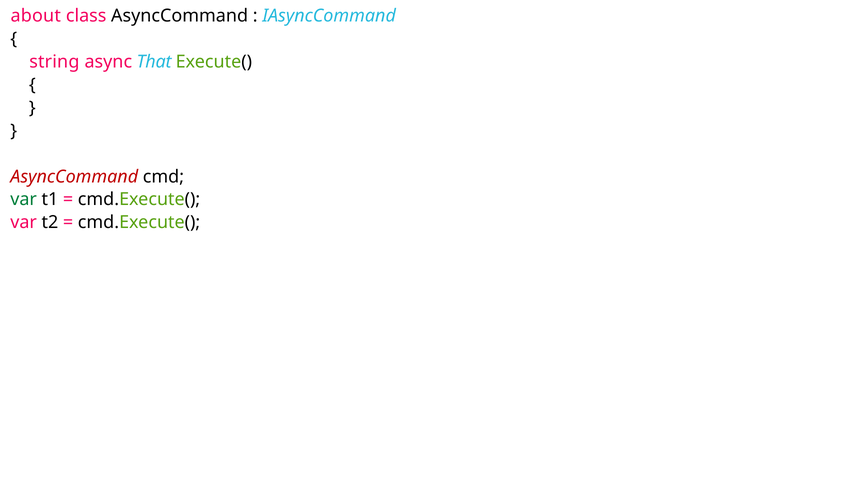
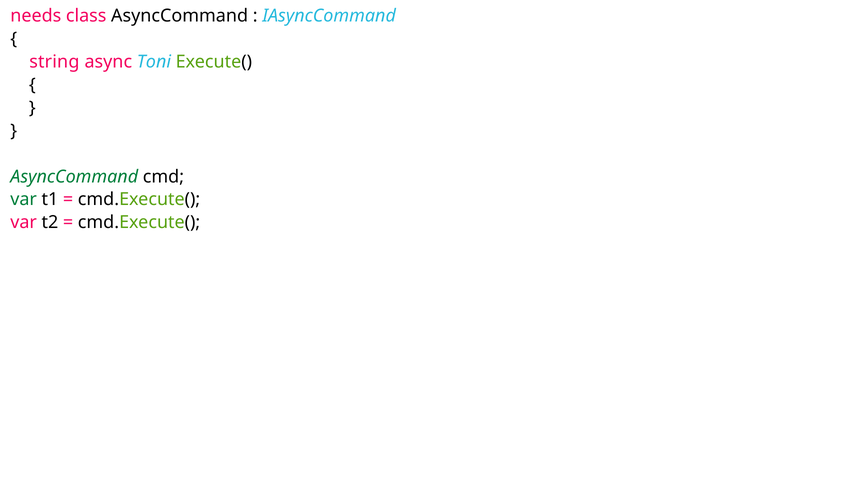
about: about -> needs (36, 16)
That: That -> Toni (154, 62)
AsyncCommand colour: red -> green (74, 177)
